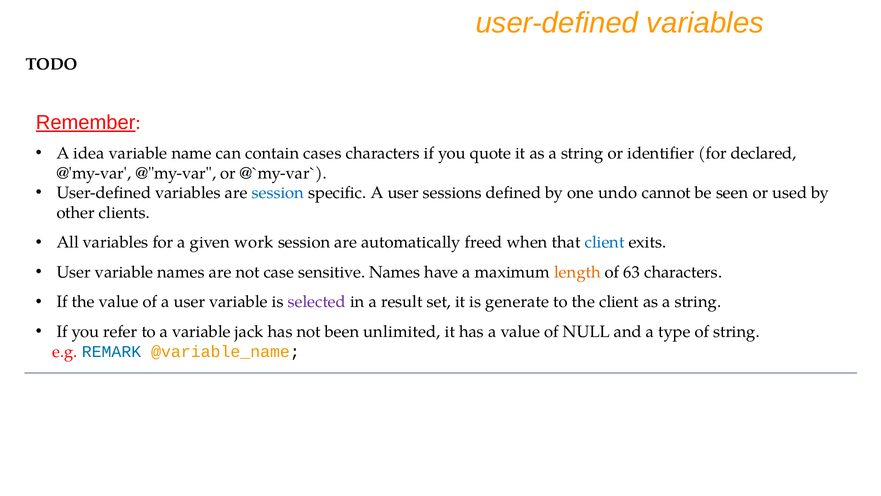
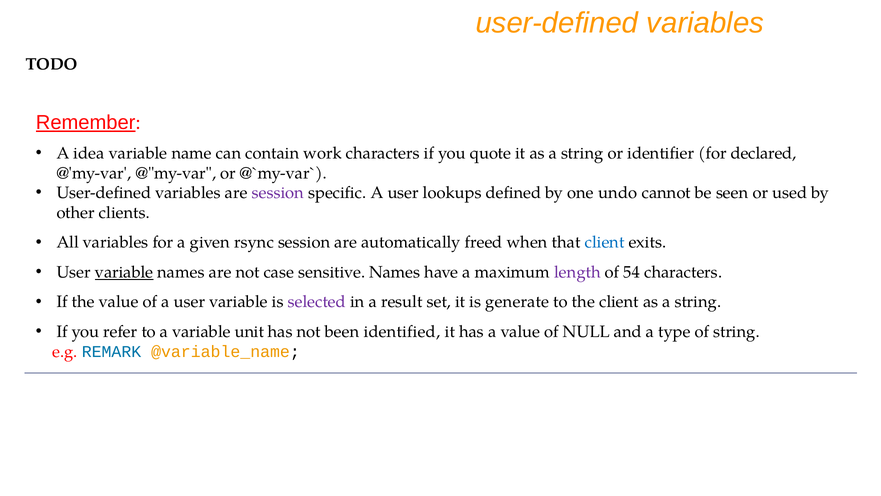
cases: cases -> work (323, 153)
session colour: blue -> purple (278, 193)
sessions: sessions -> lookups (452, 193)
work: work -> rsync (254, 242)
variable underline: none -> present (124, 272)
length colour: orange -> purple (577, 272)
63: 63 -> 54 (632, 272)
jack: jack -> unit (249, 332)
unlimited: unlimited -> identified (402, 332)
